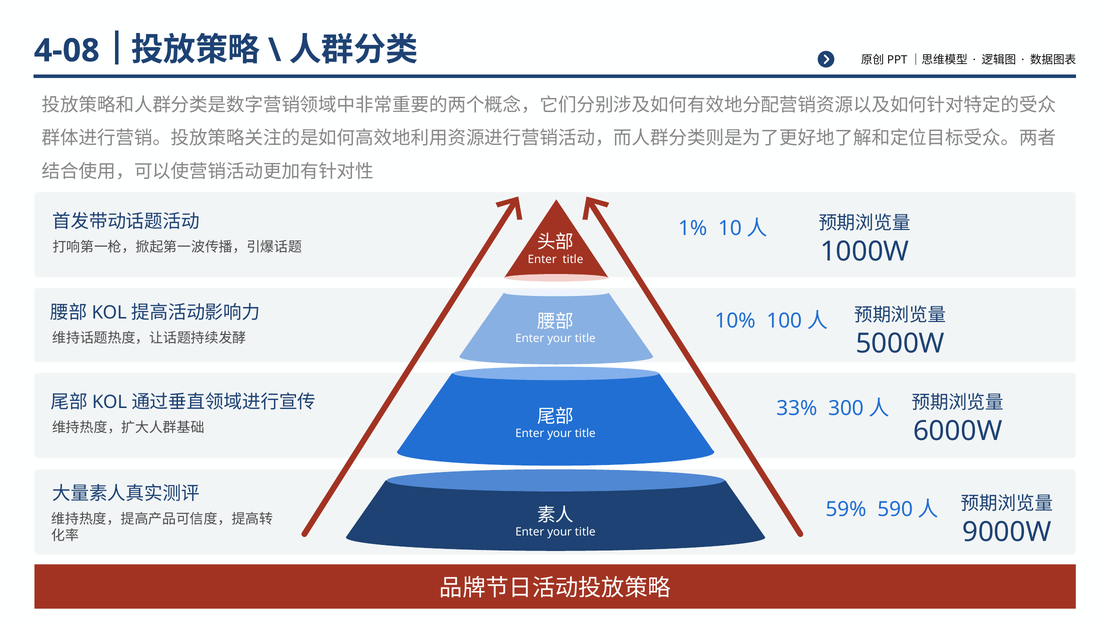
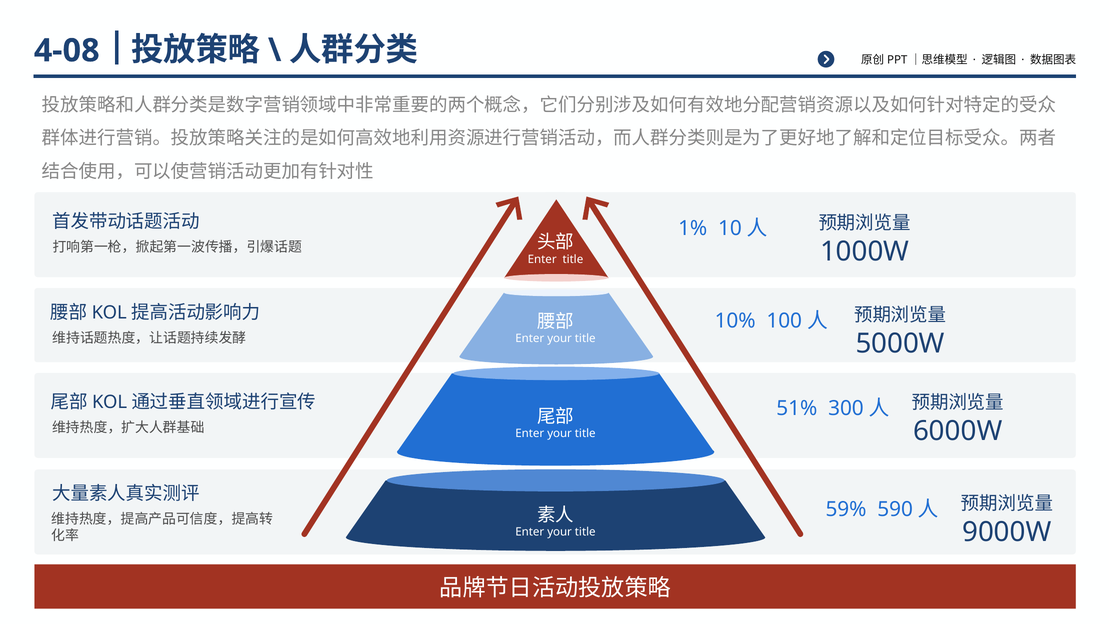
33%: 33% -> 51% (797, 408)
